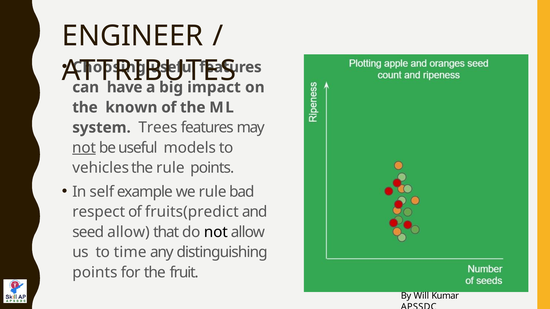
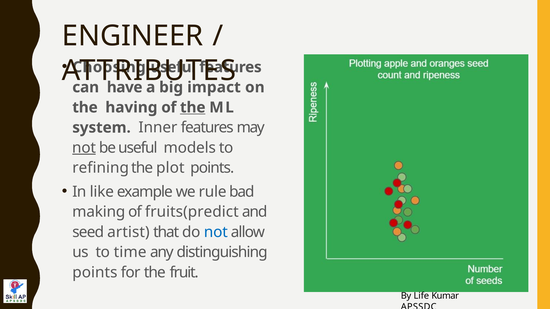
known: known -> having (131, 108)
the underline: none -> present (193, 108)
Trees: Trees -> Inner (158, 128)
vehicles: vehicles -> refining (101, 168)
the rule: rule -> plot (170, 168)
self: self -> like (102, 192)
respect: respect -> making (99, 212)
seed allow: allow -> artist (128, 232)
not colour: black -> blue (216, 232)
Will: Will -> Life (421, 296)
